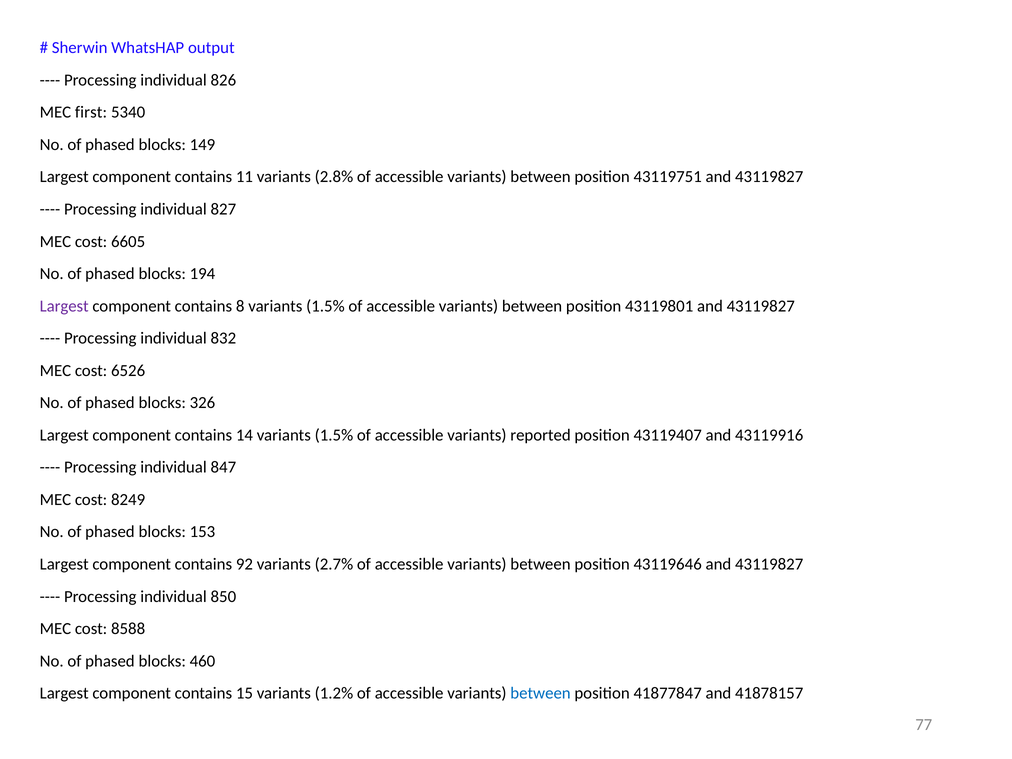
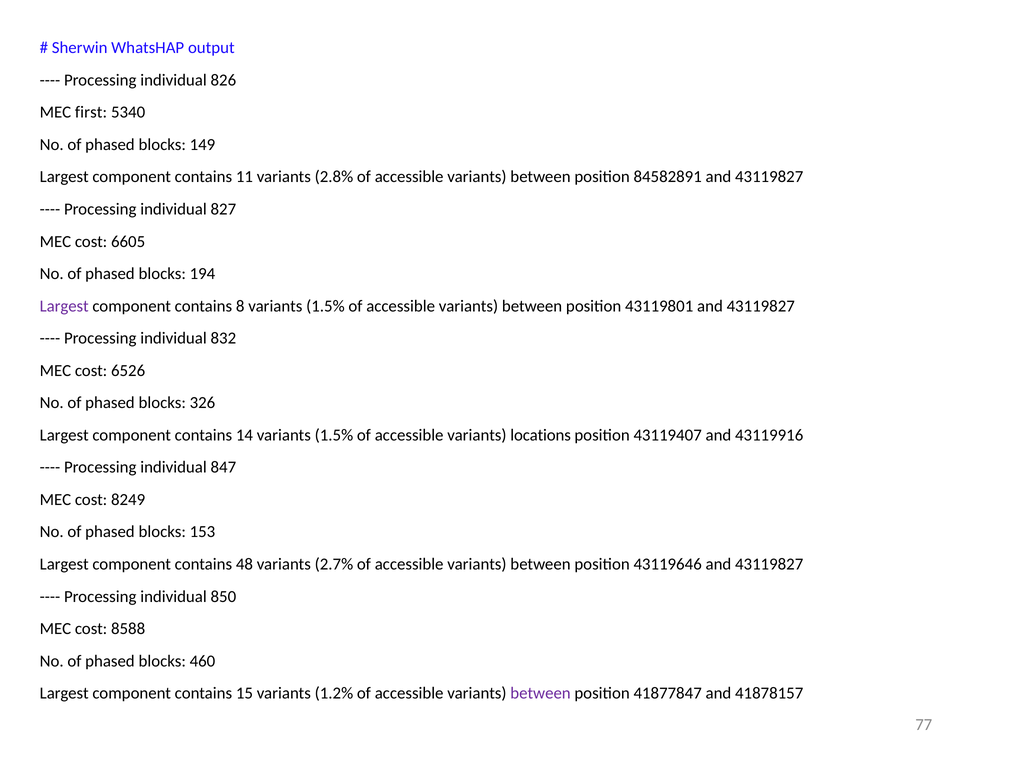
43119751: 43119751 -> 84582891 (668, 177)
reported: reported -> locations (541, 435)
92: 92 -> 48 (244, 564)
between colour: blue -> purple (541, 693)
